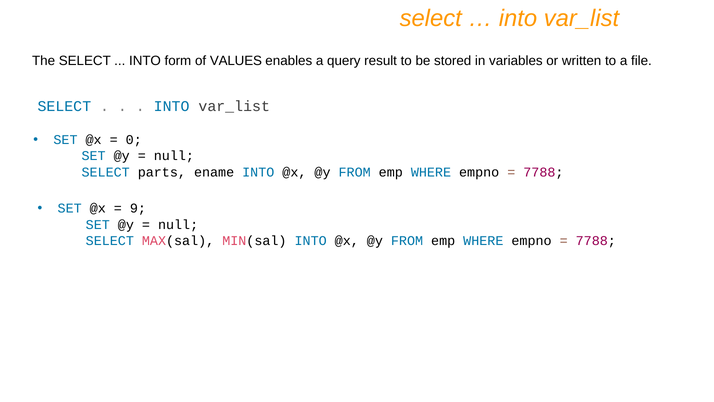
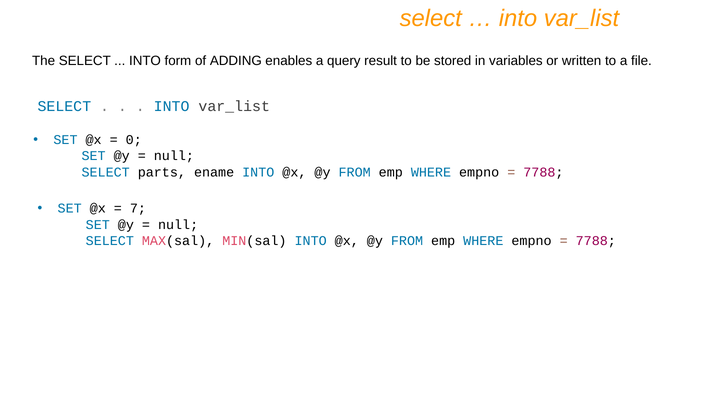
VALUES: VALUES -> ADDING (236, 61)
9: 9 -> 7 (138, 208)
